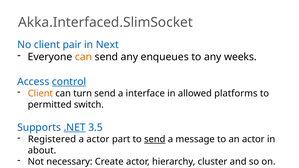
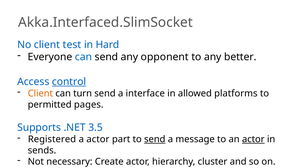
pair: pair -> test (72, 45)
Next: Next -> Hard (107, 45)
can colour: orange -> blue (84, 57)
enqueues: enqueues -> opponent (165, 57)
weeks: weeks -> better (240, 57)
switch: switch -> pages (89, 105)
.NET underline: present -> none (75, 128)
actor underline: none -> present (253, 139)
about: about -> sends (42, 151)
